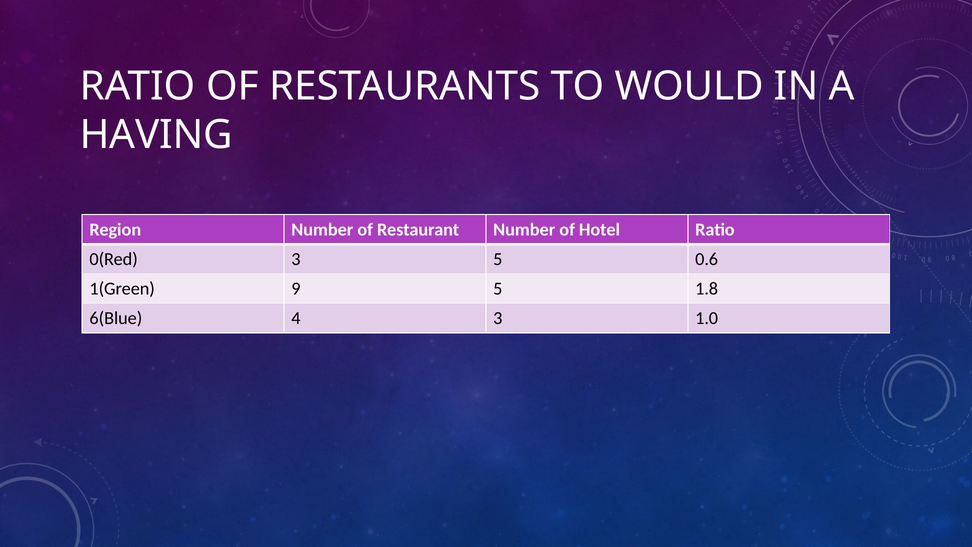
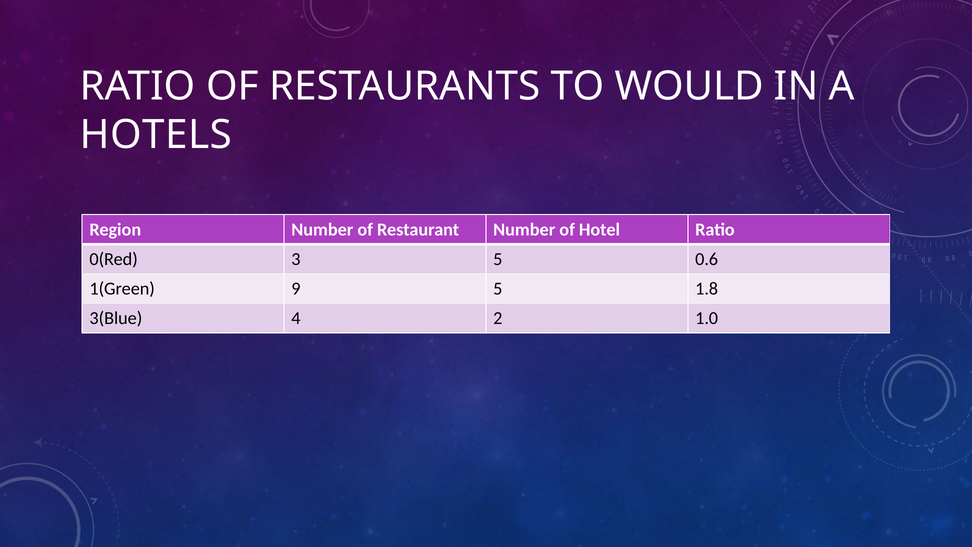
HAVING: HAVING -> HOTELS (156, 135)
6(Blue: 6(Blue -> 3(Blue (116, 318)
4 3: 3 -> 2 (498, 318)
